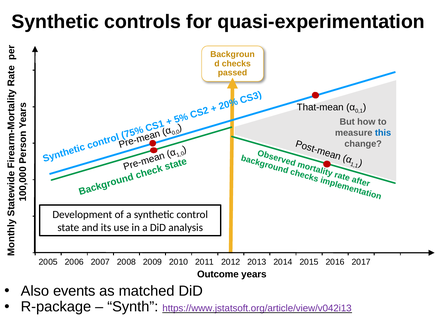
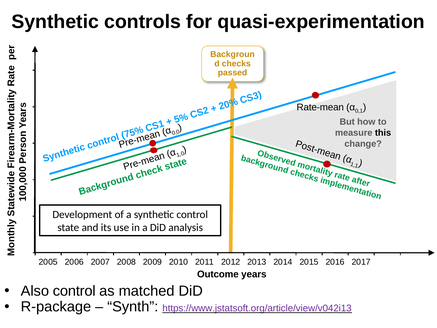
That-mean: That-mean -> Rate-mean (320, 107)
this colour: blue -> black (383, 133)
Also events: events -> control (74, 291)
